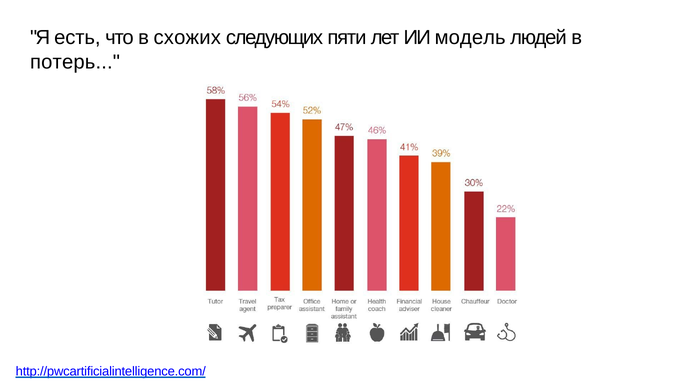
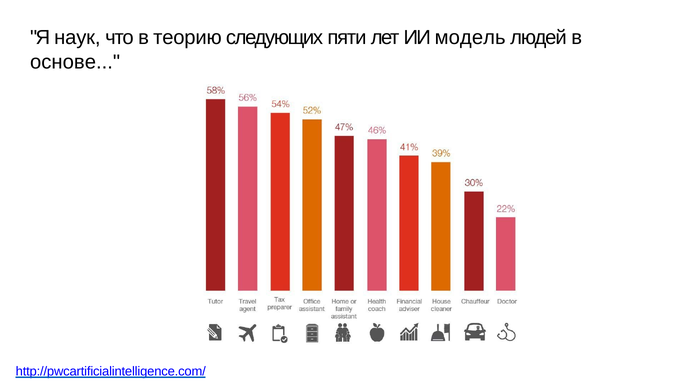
есть: есть -> наук (77, 38)
схожих: схожих -> теорию (187, 38)
потерь: потерь -> основе (75, 62)
